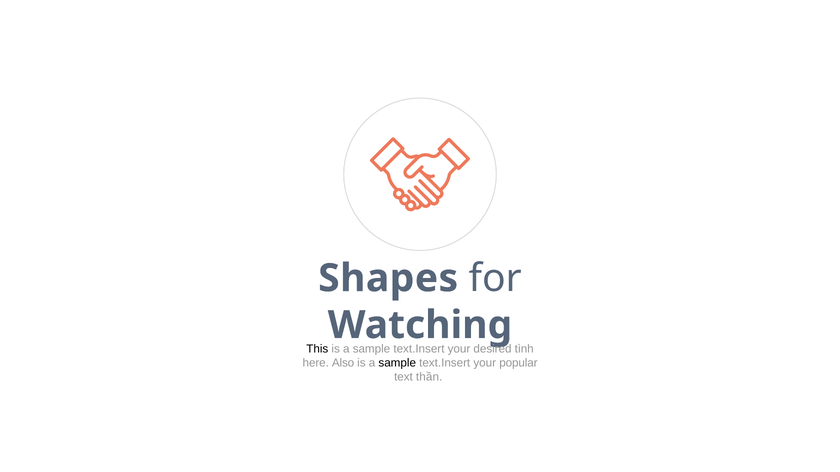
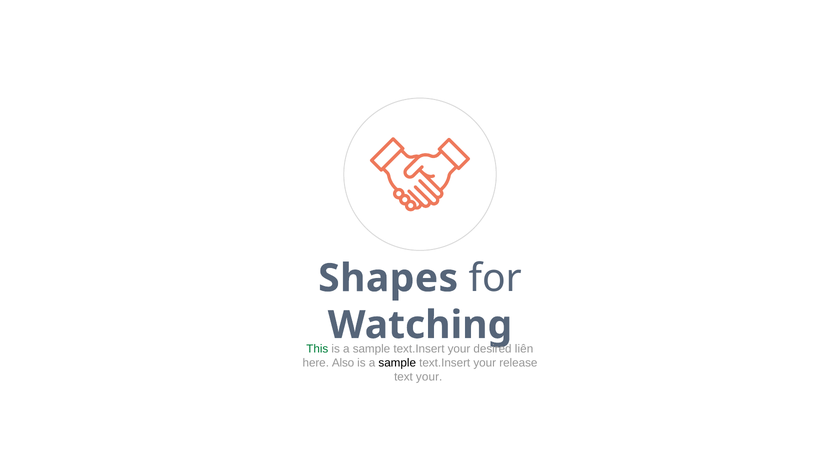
This colour: black -> green (317, 349)
tình: tình -> liên (524, 349)
popular: popular -> release (518, 363)
text thần: thần -> your (429, 377)
